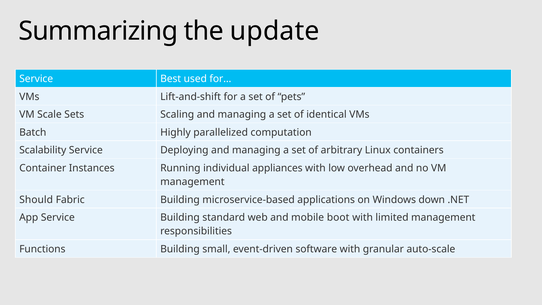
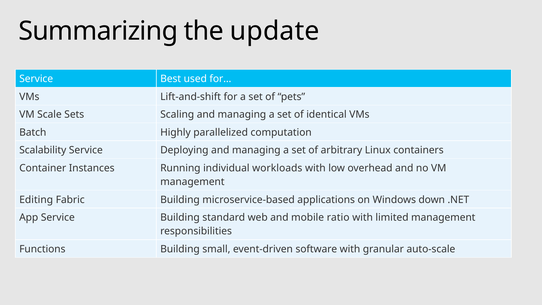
appliances: appliances -> workloads (277, 168)
Should: Should -> Editing (36, 200)
boot: boot -> ratio (338, 217)
